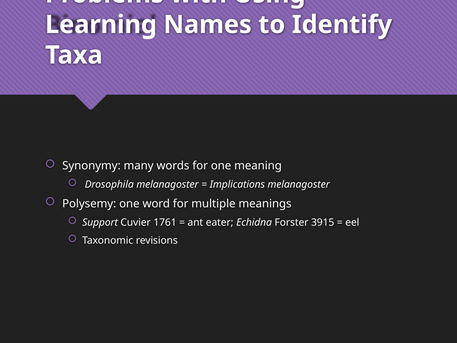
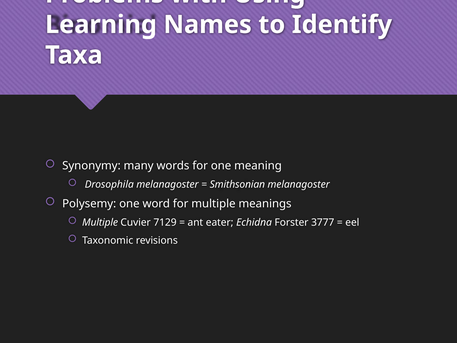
Implications: Implications -> Smithsonian (237, 184)
Support: Support -> Multiple (100, 222)
1761: 1761 -> 7129 (165, 222)
3915: 3915 -> 3777 (323, 222)
